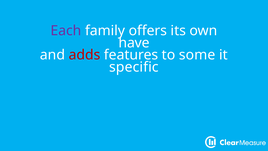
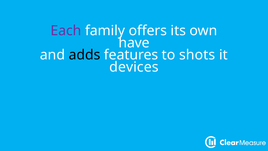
adds colour: red -> black (85, 55)
some: some -> shots (197, 55)
specific: specific -> devices (134, 67)
